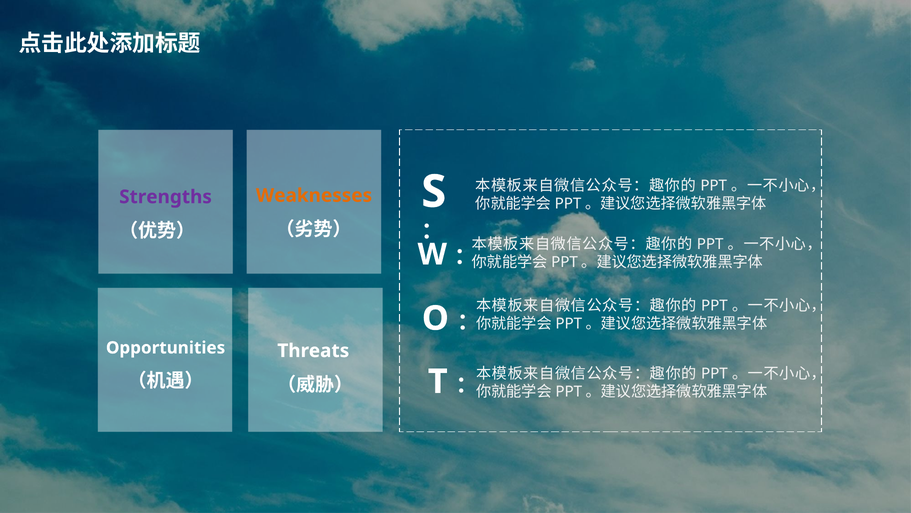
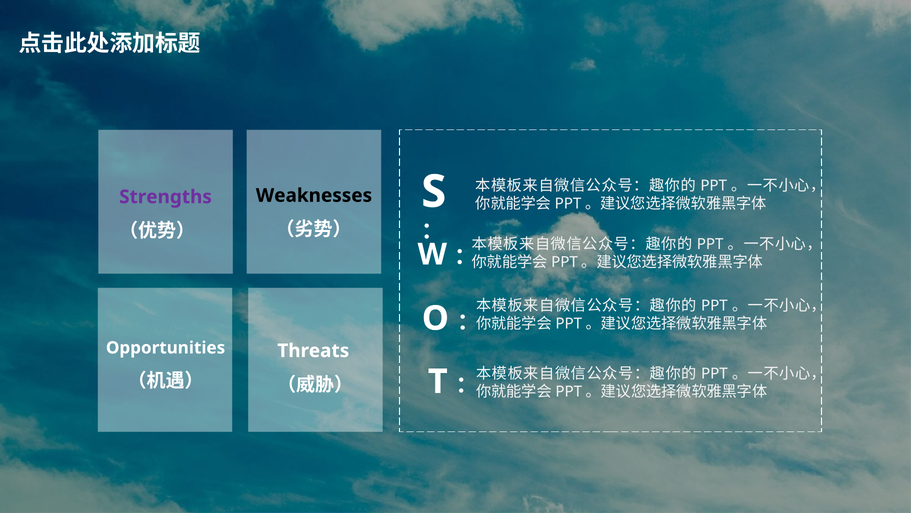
Weaknesses colour: orange -> black (314, 195)
